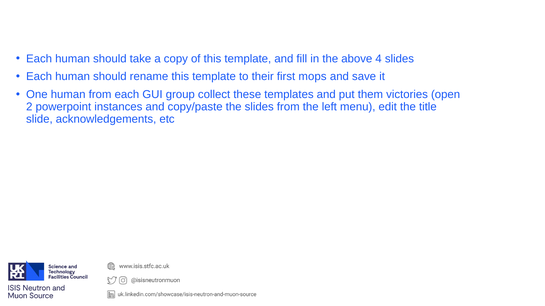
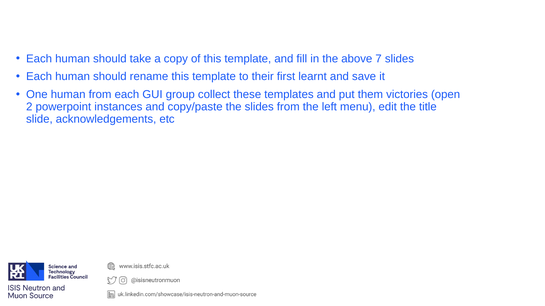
4: 4 -> 7 (379, 59)
mops: mops -> learnt (313, 77)
